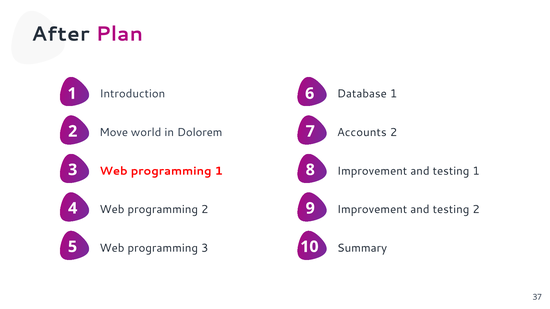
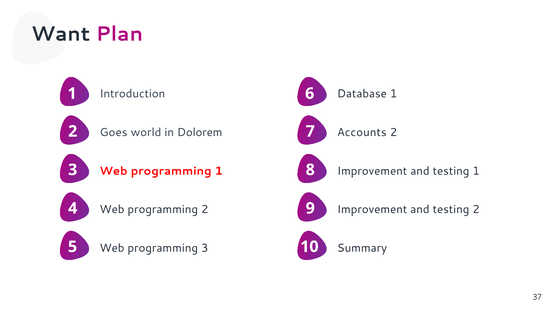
After: After -> Want (61, 34)
Move: Move -> Goes (114, 133)
